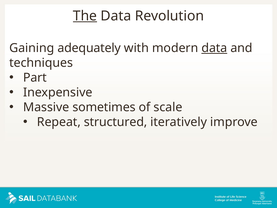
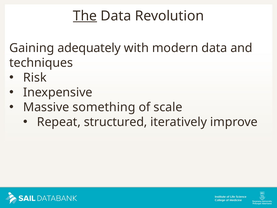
data underline: present -> none (214, 48)
Part: Part -> Risk (35, 78)
sometimes: sometimes -> something (104, 107)
